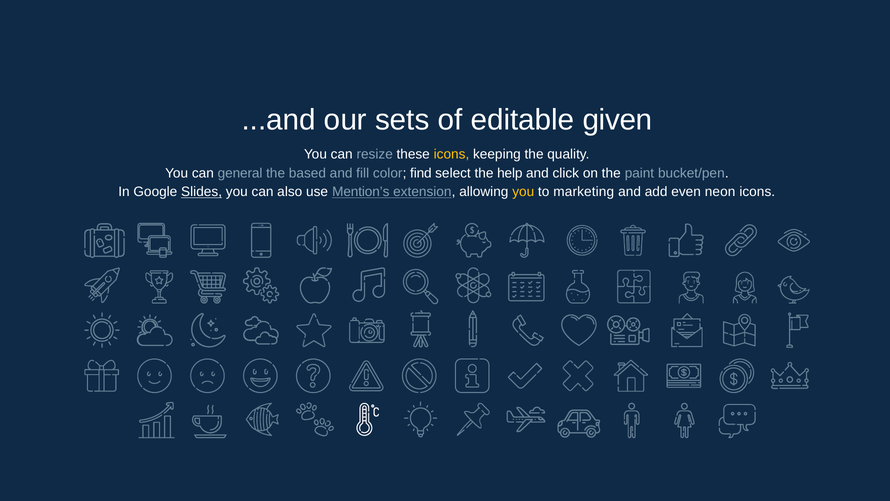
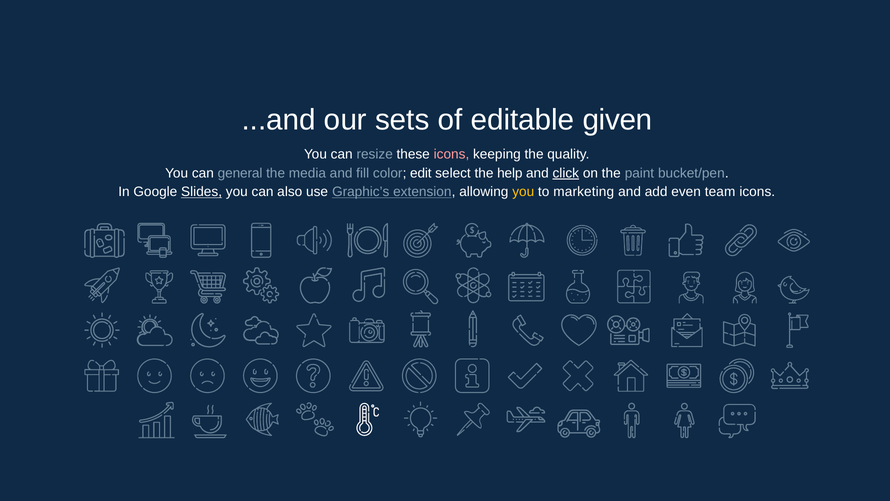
icons colour: yellow -> pink (451, 154)
based: based -> media (307, 173)
find: find -> edit (421, 173)
click underline: none -> present (566, 173)
Mention’s: Mention’s -> Graphic’s (361, 192)
neon: neon -> team (720, 192)
